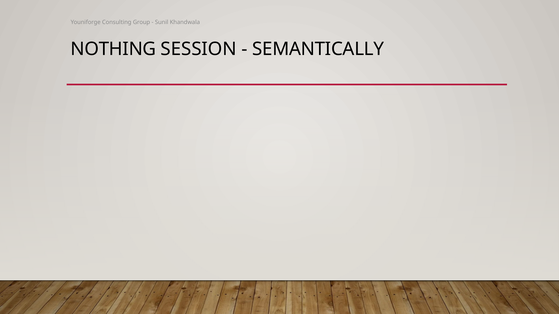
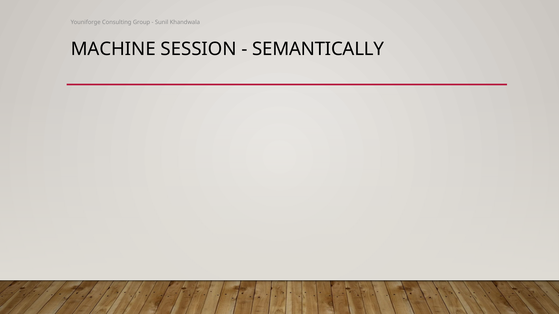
NOTHING: NOTHING -> MACHINE (113, 49)
